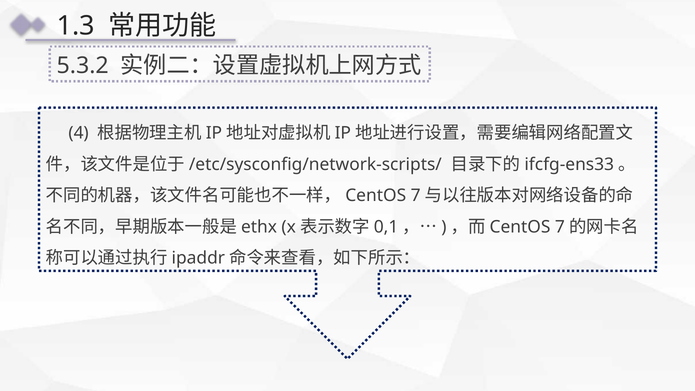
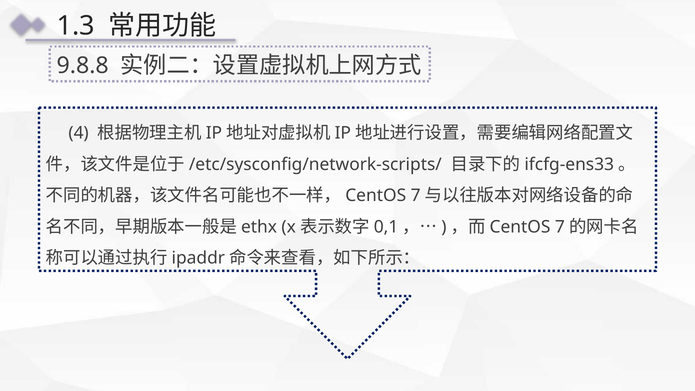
5.3.2: 5.3.2 -> 9.8.8 (83, 66)
